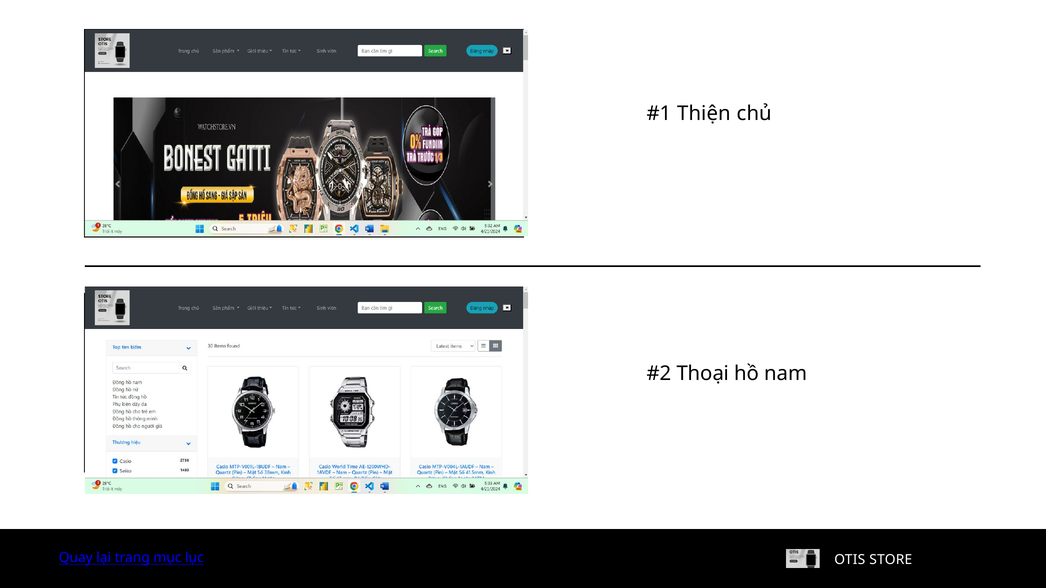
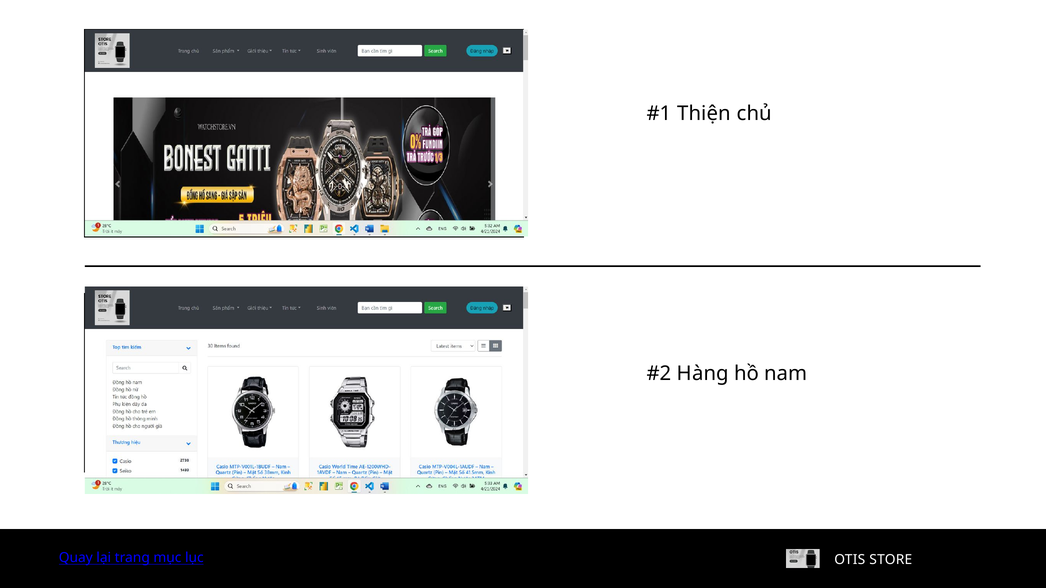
Thoại: Thoại -> Hàng (703, 374)
